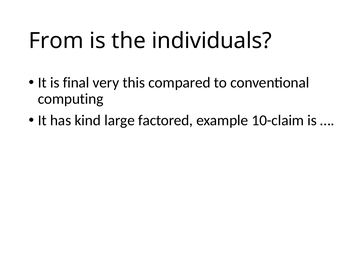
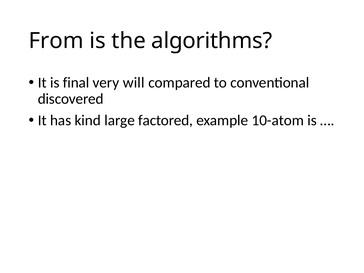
individuals: individuals -> algorithms (212, 41)
this: this -> will (134, 83)
computing: computing -> discovered (71, 99)
10-claim: 10-claim -> 10-atom (278, 120)
